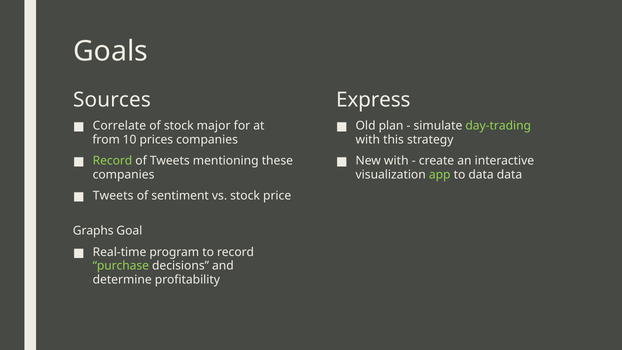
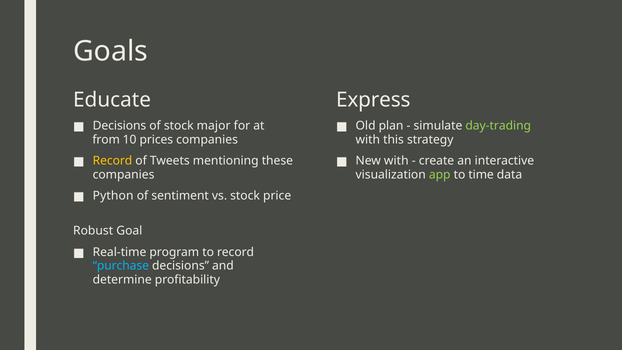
Sources: Sources -> Educate (112, 100)
Correlate: Correlate -> Decisions (119, 126)
Record colour: light green -> yellow (112, 161)
to data: data -> time (481, 175)
Tweets: Tweets -> Python (113, 196)
Graphs: Graphs -> Robust (93, 231)
purchase colour: light green -> light blue (121, 266)
